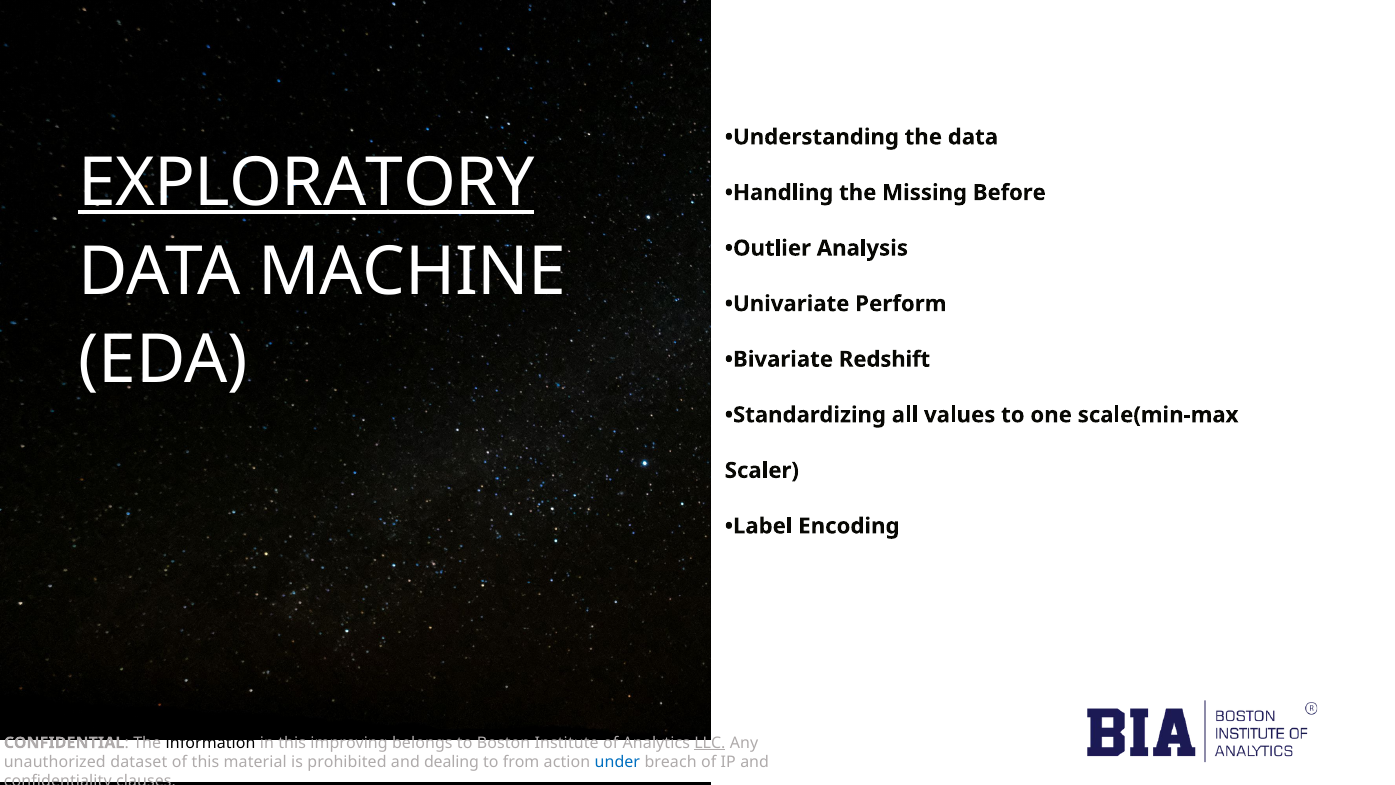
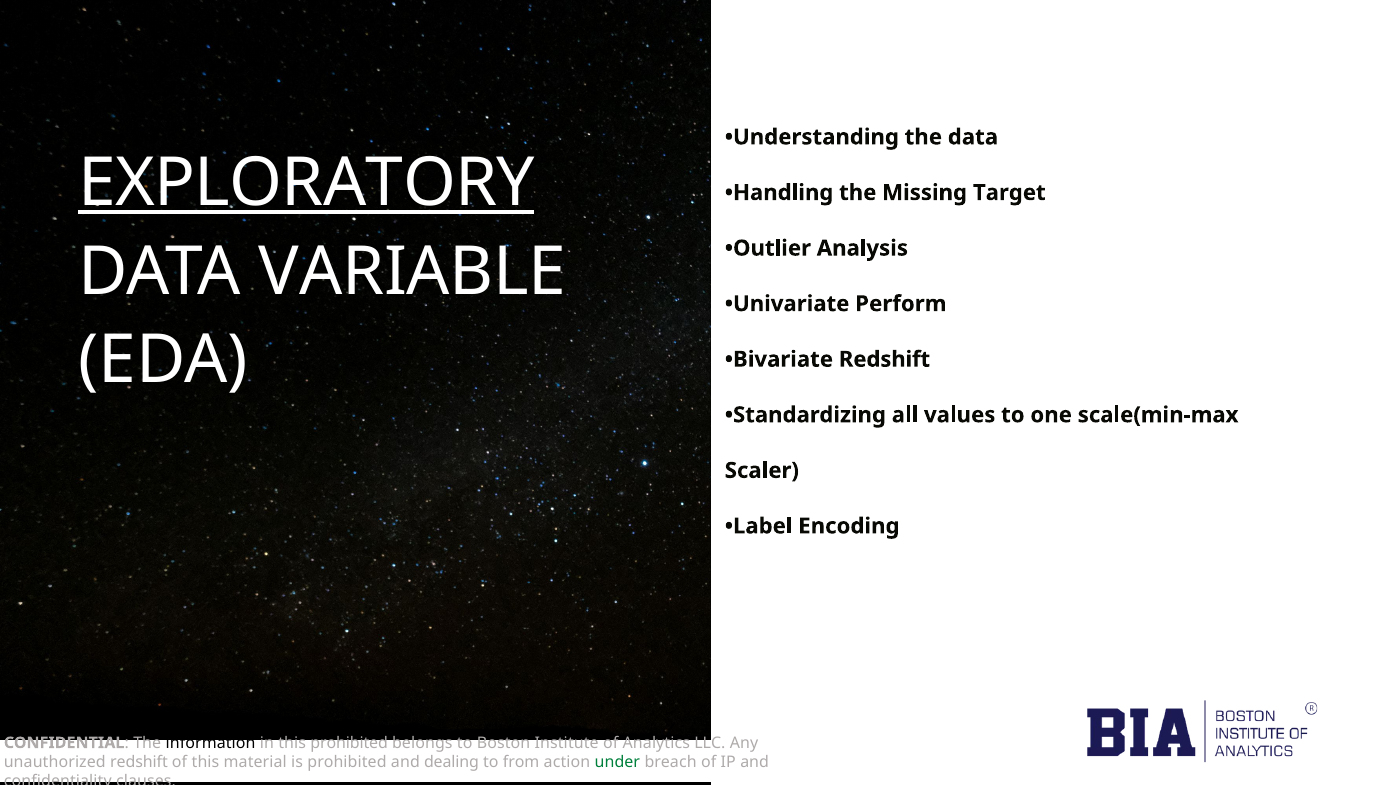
Before: Before -> Target (1009, 193)
MACHINE: MACHINE -> VARIABLE (413, 272)
this improving: improving -> prohibited (349, 742)
LLC underline: present -> none (710, 742)
unauthorized dataset: dataset -> redshift (139, 762)
under colour: blue -> green (617, 762)
